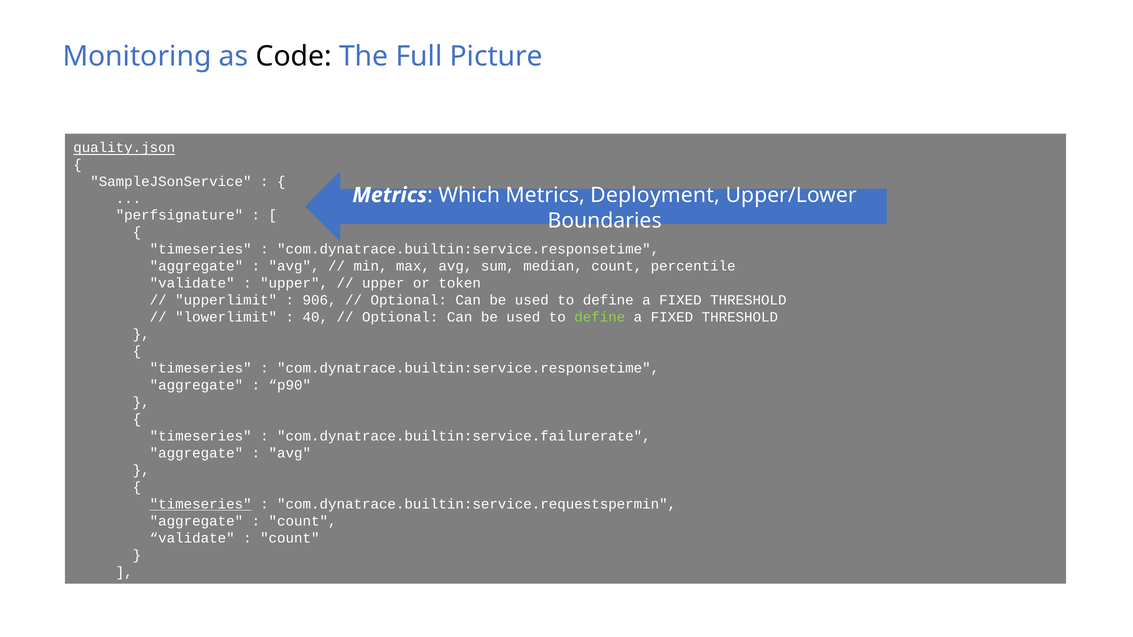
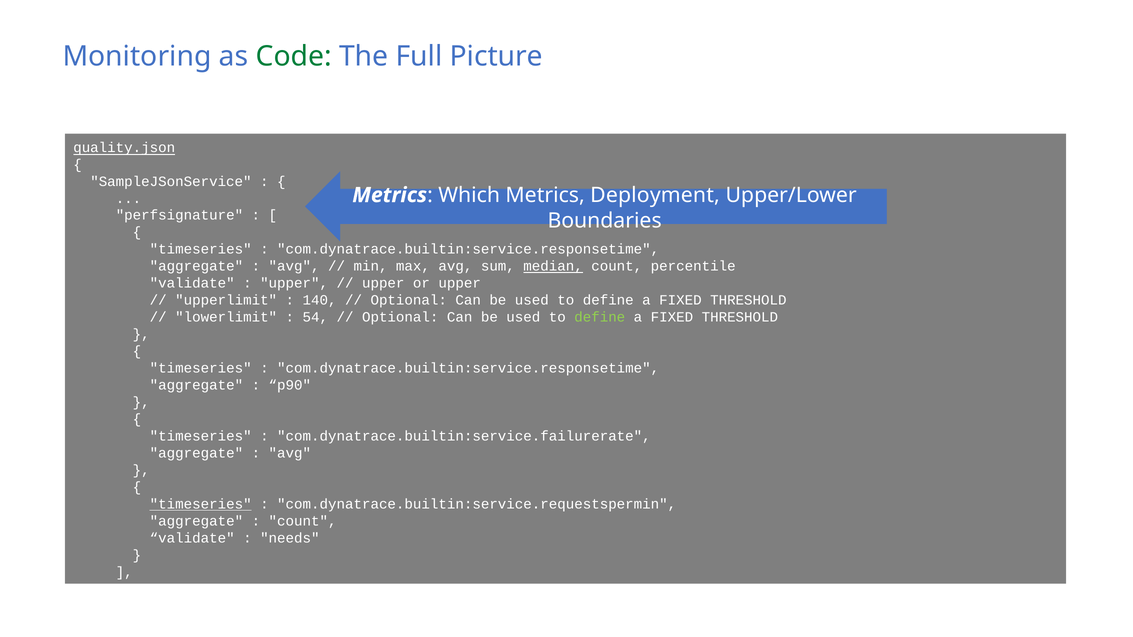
Code colour: black -> green (294, 56)
median underline: none -> present (553, 266)
or token: token -> upper (460, 283)
906: 906 -> 140 (320, 300)
40: 40 -> 54 (315, 317)
count: count -> needs (290, 538)
